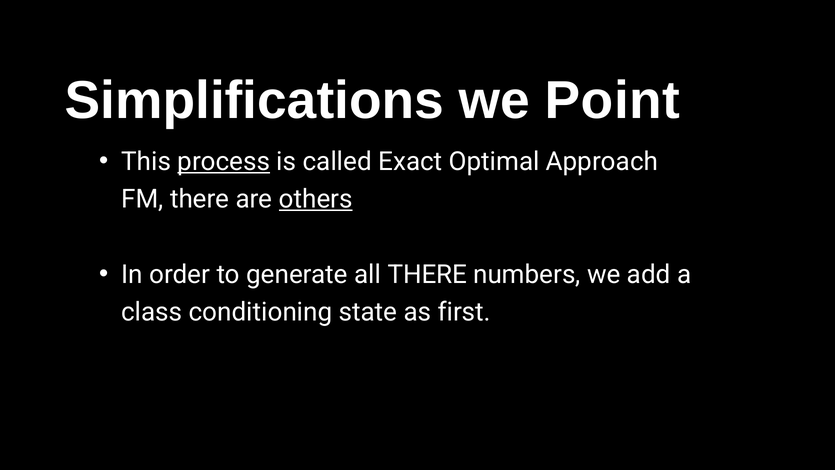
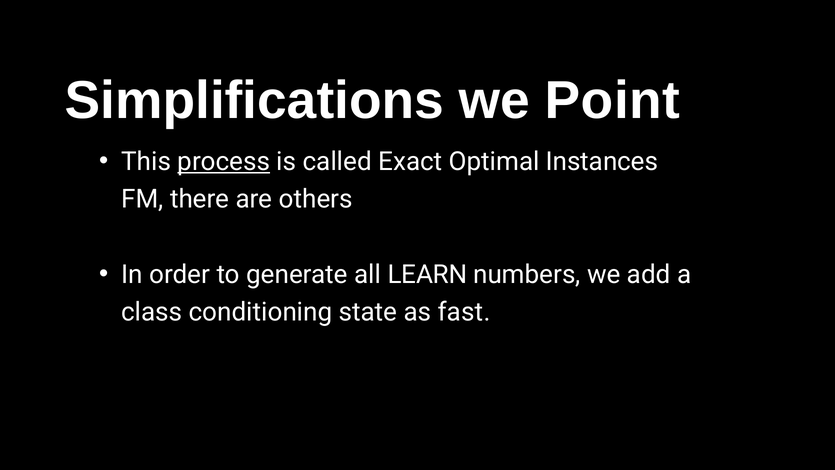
Approach: Approach -> Instances (602, 161)
others underline: present -> none (316, 199)
all THERE: THERE -> LEARN (427, 274)
first: first -> fast (464, 312)
